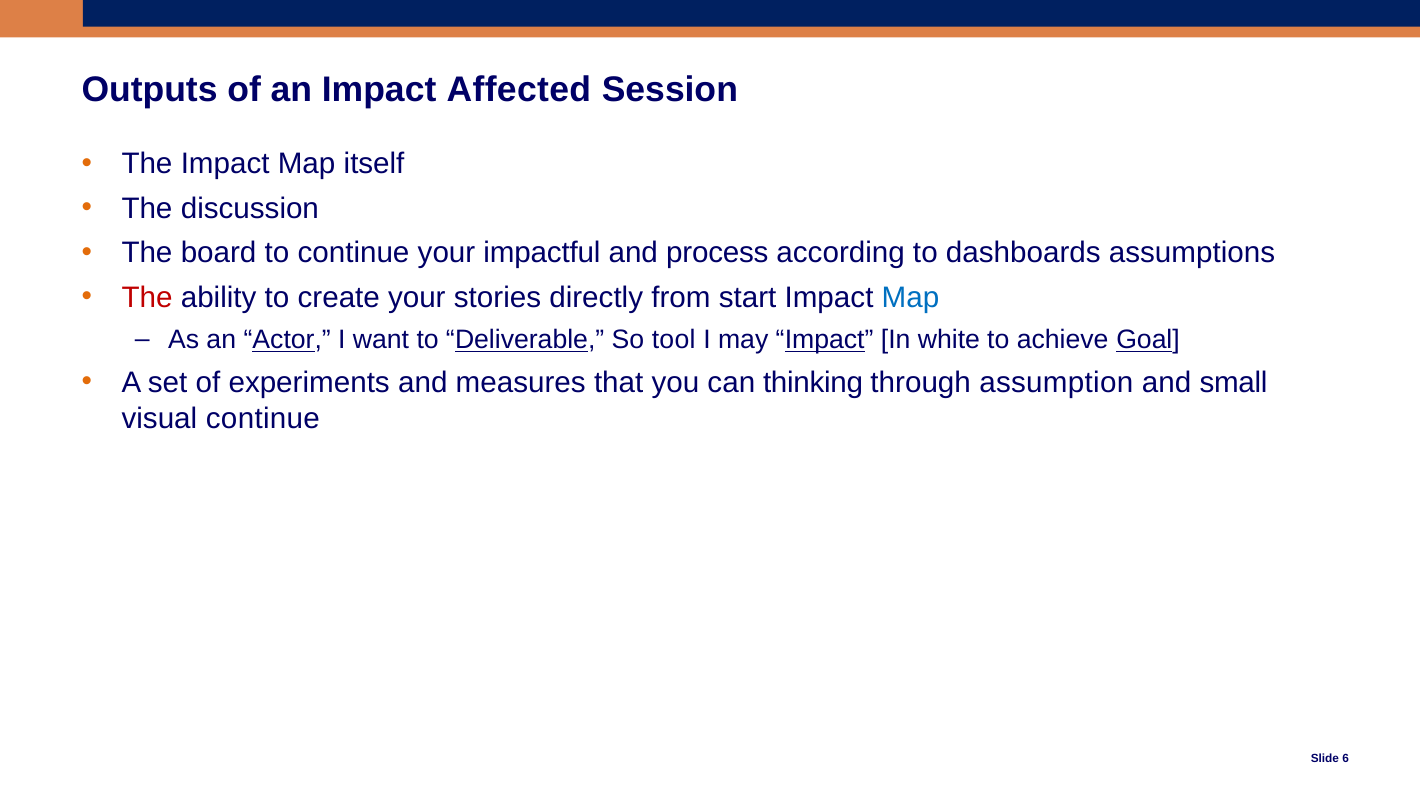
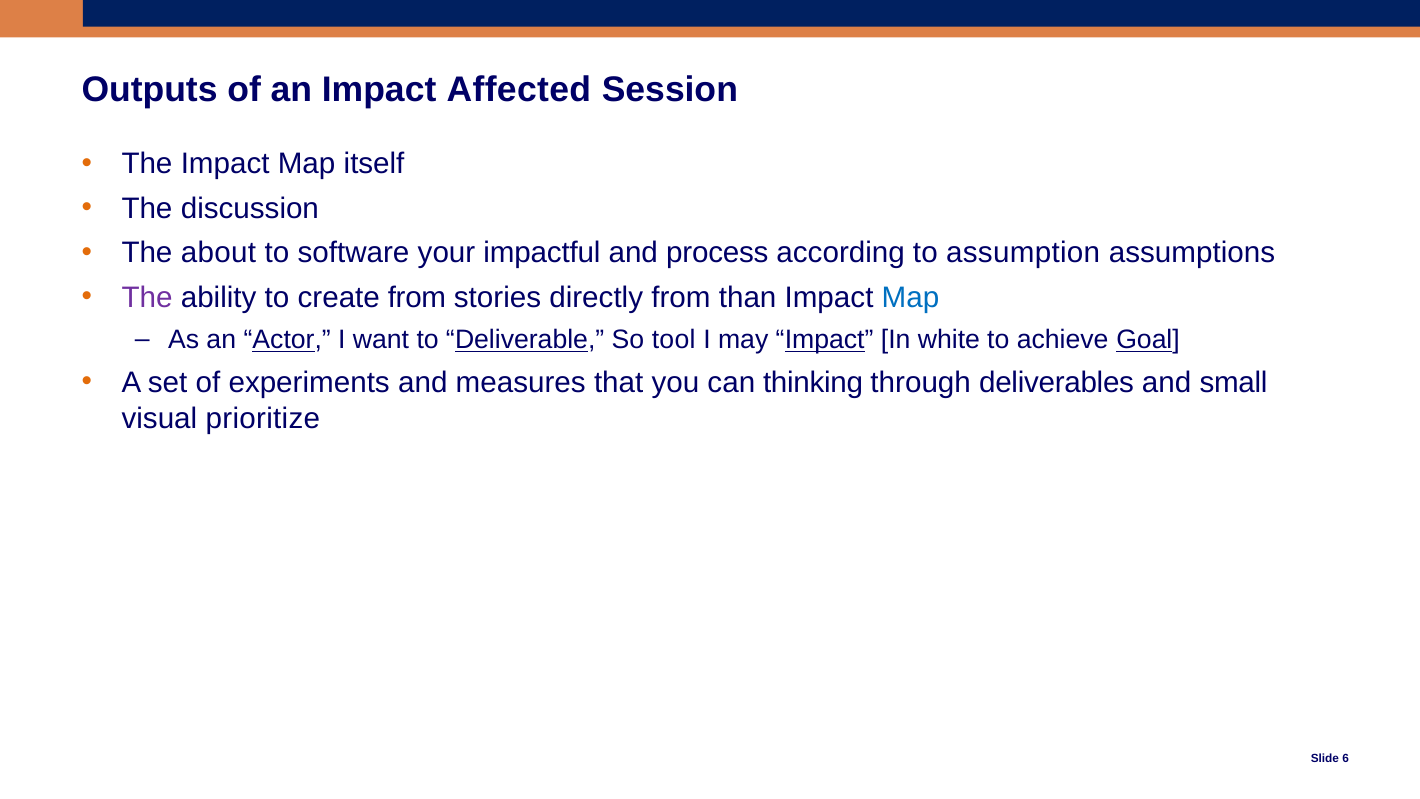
board: board -> about (218, 253)
to continue: continue -> software (354, 253)
dashboards: dashboards -> assumption (1023, 253)
The colour: red -> purple (147, 297)
create your: your -> from (417, 297)
start: start -> than (748, 297)
assumption: assumption -> deliverables (1057, 383)
visual continue: continue -> prioritize (263, 418)
